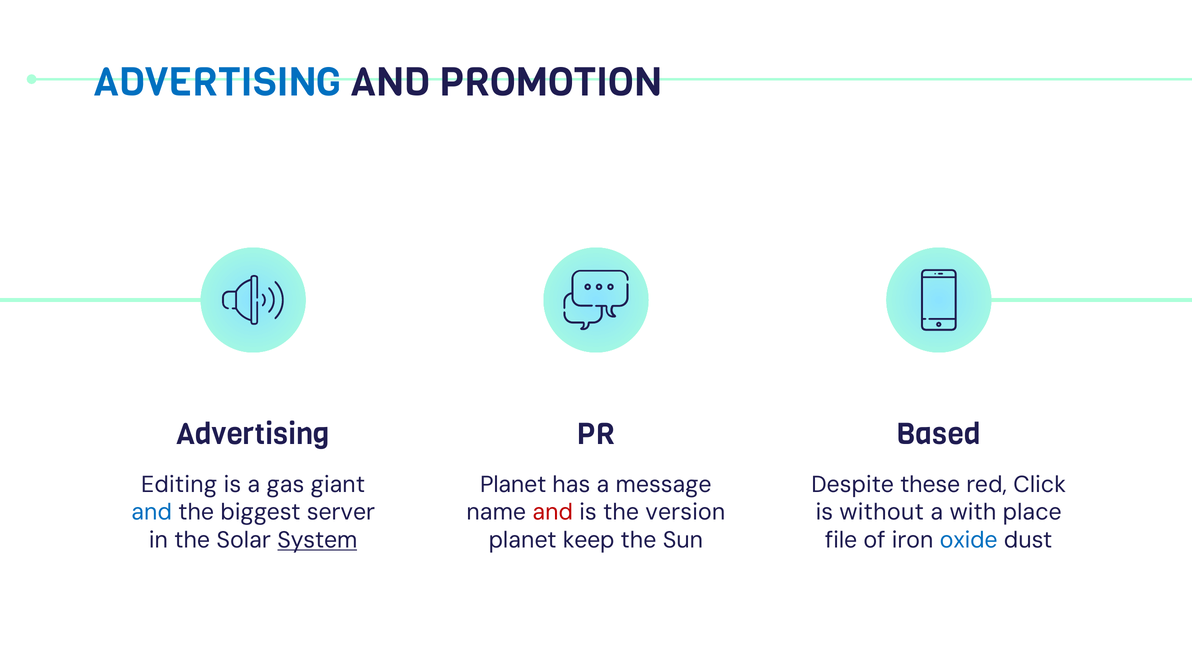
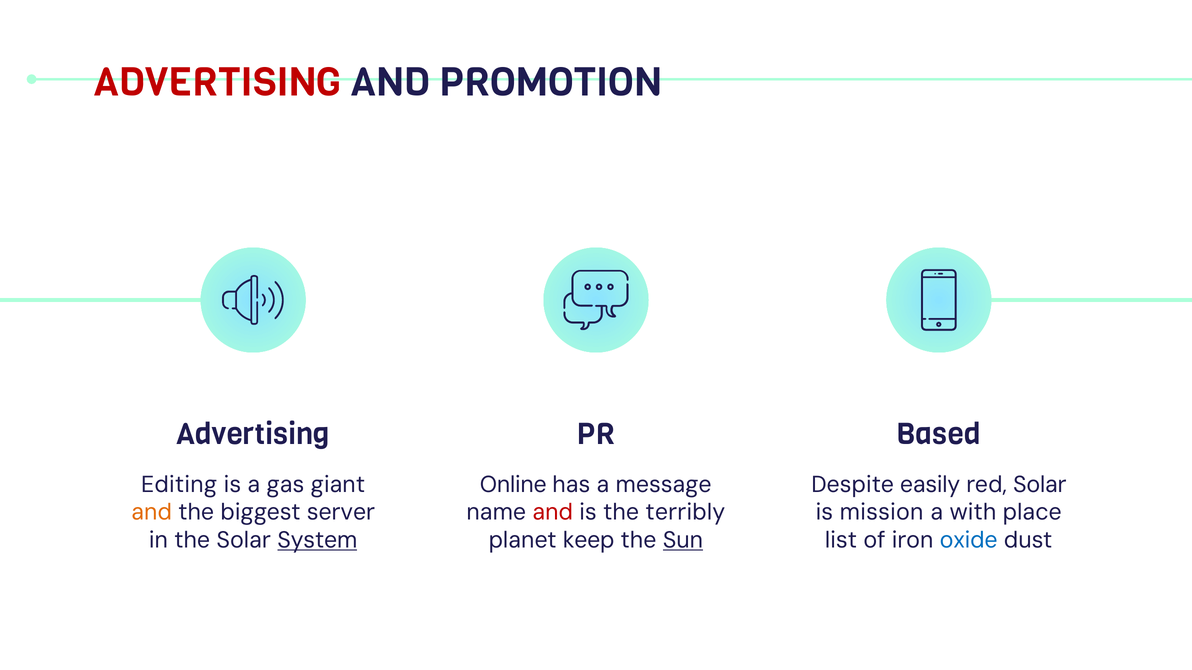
ADVERTISING colour: blue -> red (218, 83)
Planet: Planet -> Online (513, 485)
these: these -> easily (930, 485)
red Click: Click -> Solar (1040, 485)
and colour: blue -> orange (152, 513)
version: version -> terribly (685, 513)
without: without -> mission (882, 513)
Sun underline: none -> present (683, 540)
file: file -> list (841, 540)
